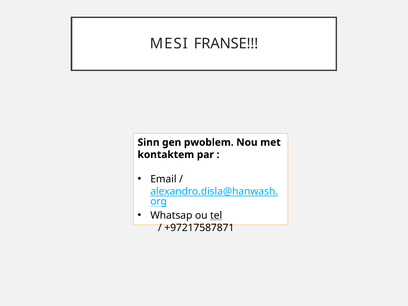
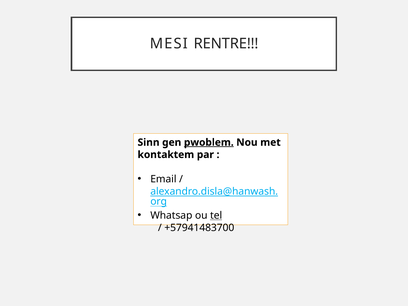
FRANSE: FRANSE -> RENTRE (226, 44)
pwoblem underline: none -> present (209, 142)
+97217587871: +97217587871 -> +57941483700 (199, 228)
